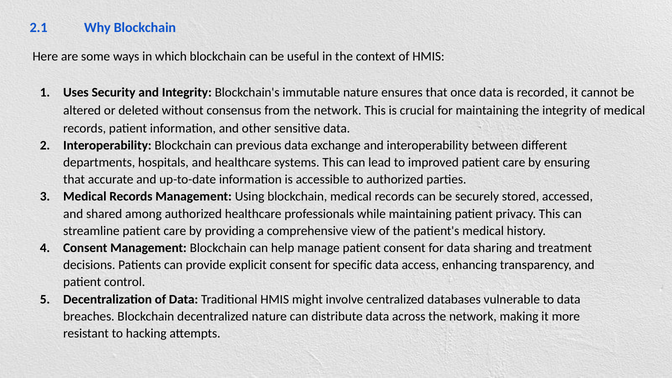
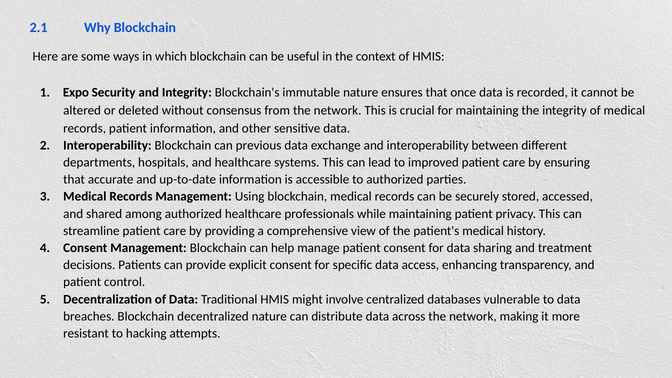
Uses: Uses -> Expo (76, 92)
